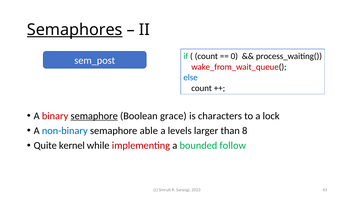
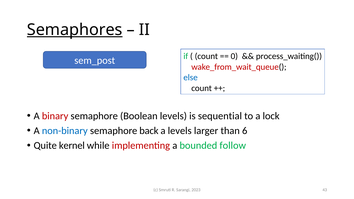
semaphore underline: present -> none (94, 116)
Boolean grace: grace -> levels (173, 116)
characters: characters -> sequential (220, 116)
able: able -> back (149, 131)
8: 8 -> 6 (245, 131)
